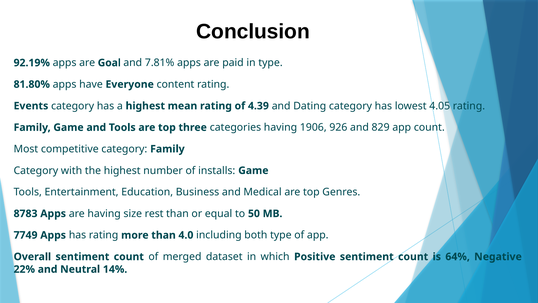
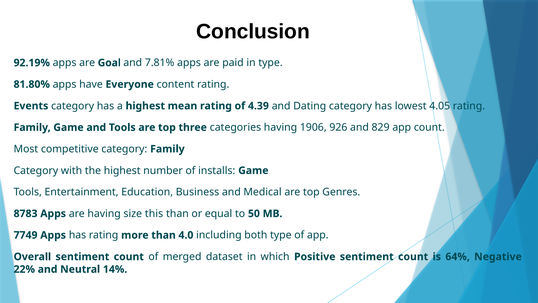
rest: rest -> this (154, 213)
